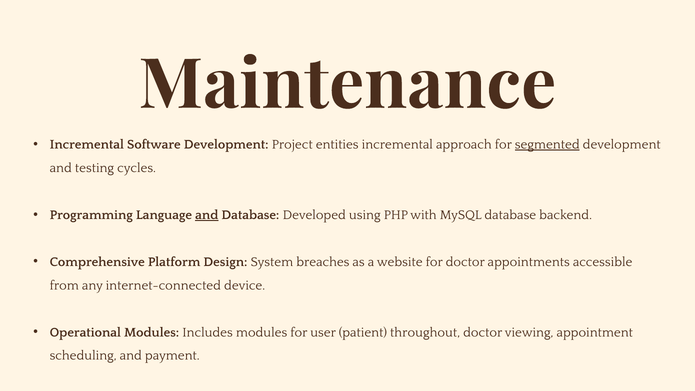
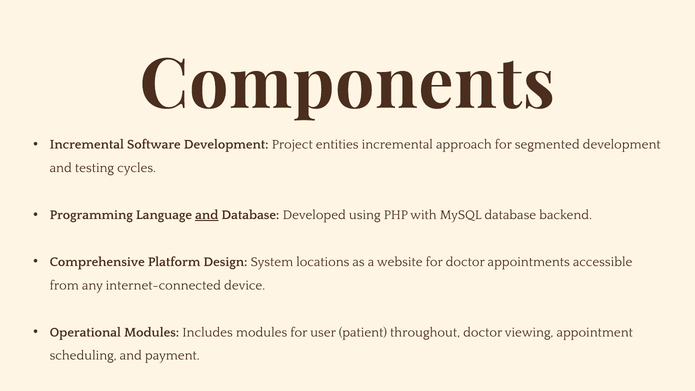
Maintenance: Maintenance -> Components (347, 85)
segmented underline: present -> none (547, 145)
breaches: breaches -> locations (323, 262)
